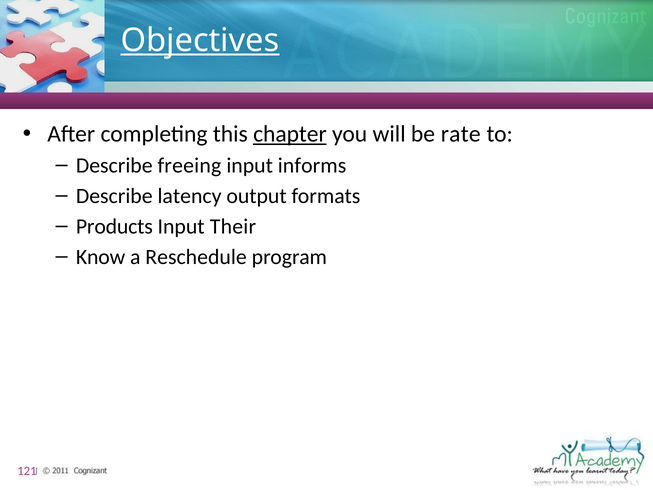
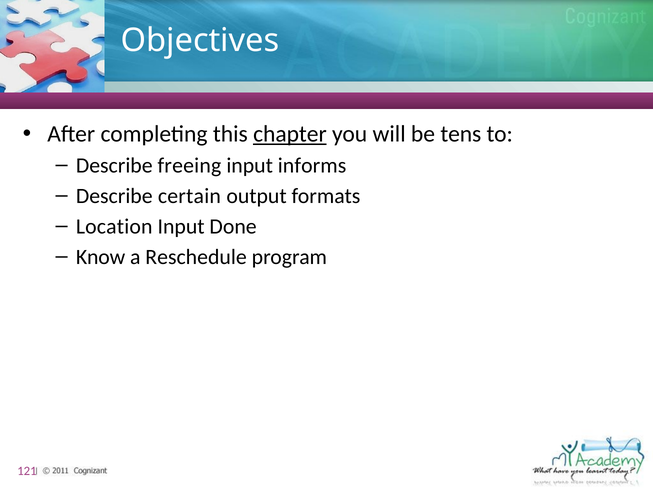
Objectives underline: present -> none (200, 40)
rate: rate -> tens (461, 134)
latency: latency -> certain (189, 196)
Products: Products -> Location (114, 226)
Their: Their -> Done (233, 226)
